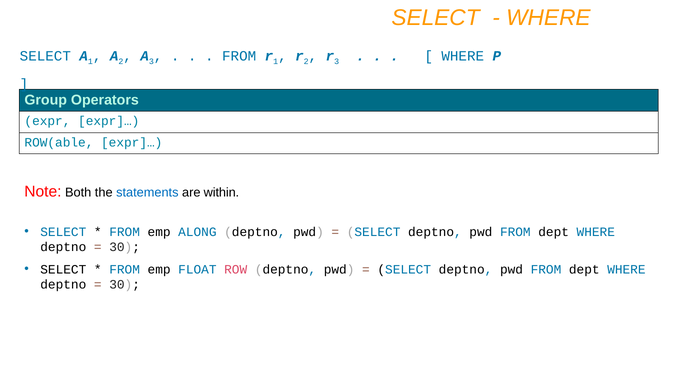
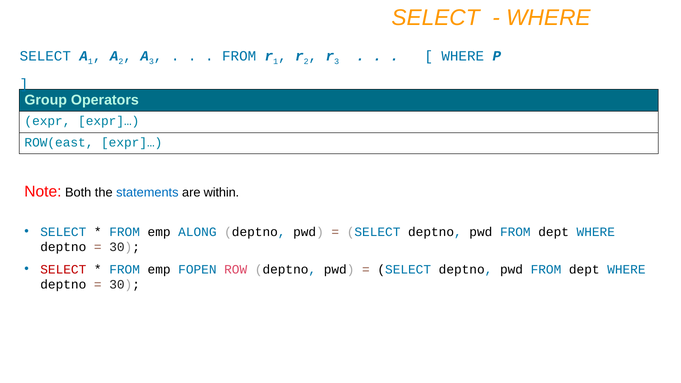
ROW(able: ROW(able -> ROW(east (59, 142)
SELECT colour: black -> red (63, 269)
FLOAT: FLOAT -> FOPEN (197, 269)
